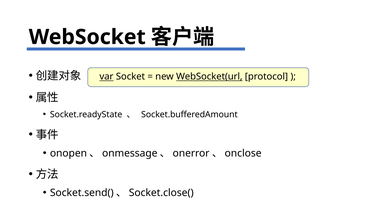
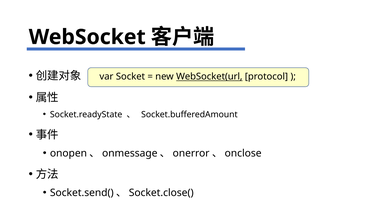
var underline: present -> none (106, 77)
